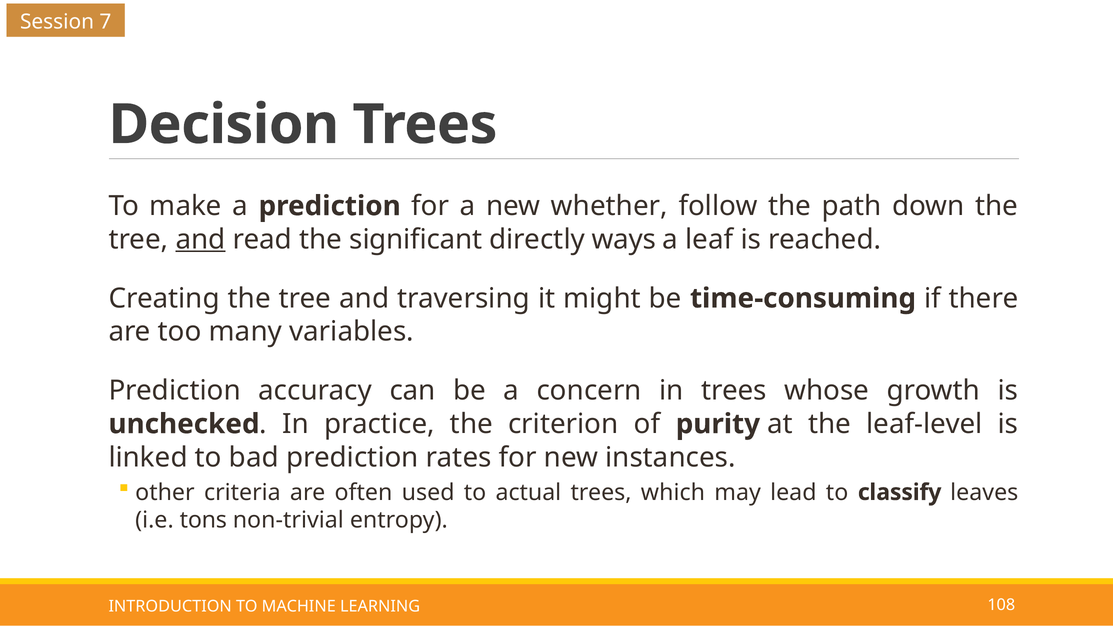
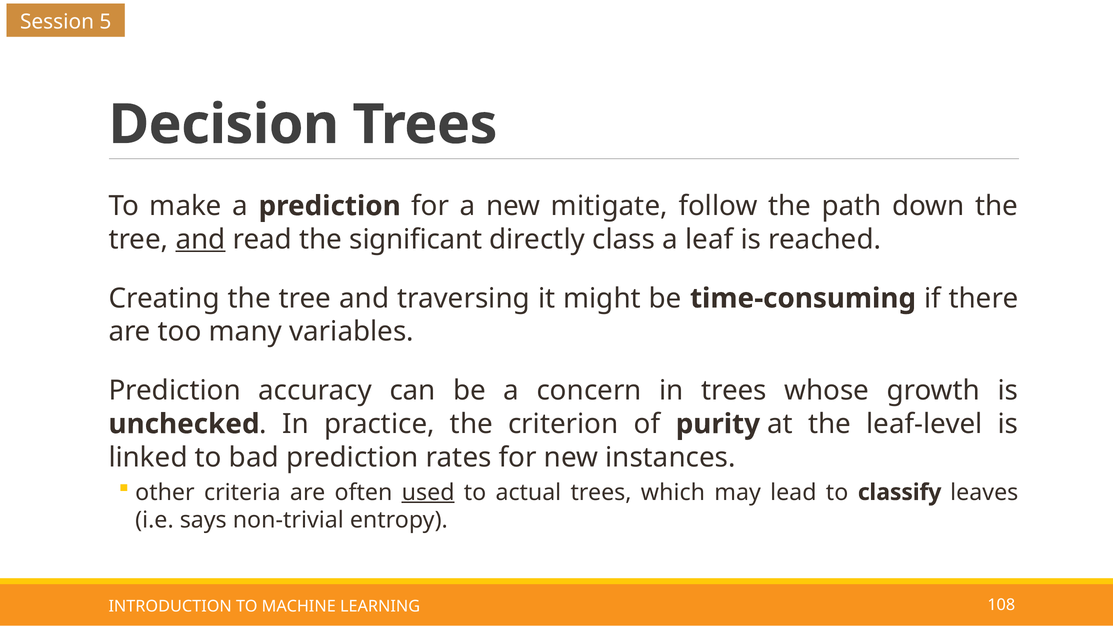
7: 7 -> 5 (105, 22)
whether: whether -> mitigate (609, 206)
ways: ways -> class (624, 239)
used underline: none -> present (428, 492)
tons: tons -> says (203, 520)
